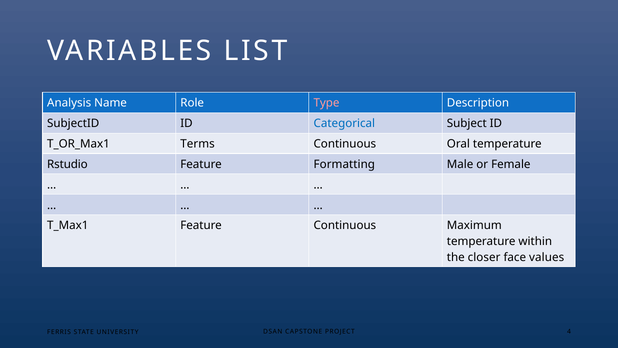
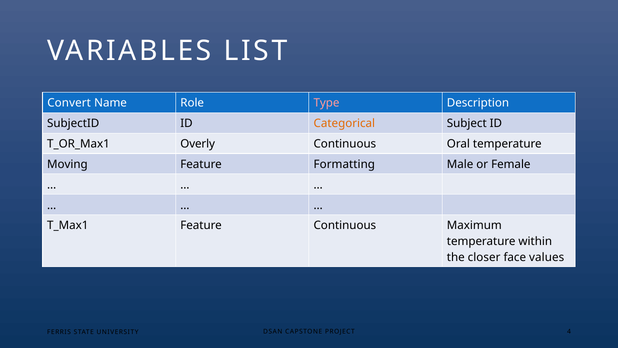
Analysis: Analysis -> Convert (69, 103)
Categorical colour: blue -> orange (344, 123)
Terms: Terms -> Overly (198, 144)
Rstudio: Rstudio -> Moving (67, 164)
